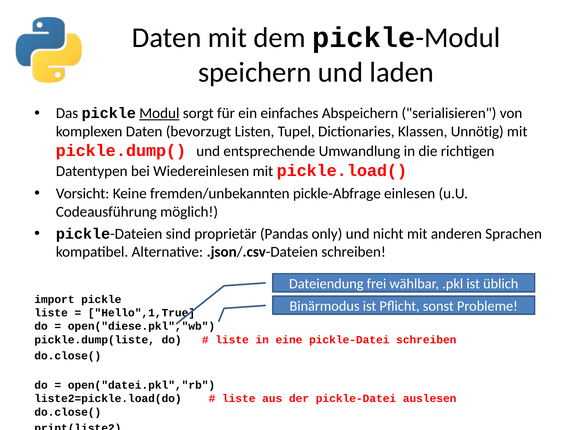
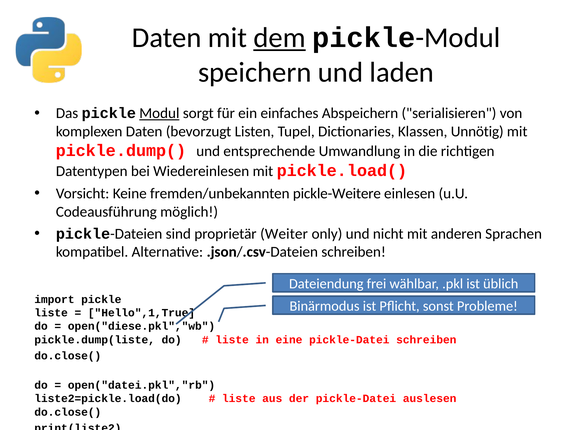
dem underline: none -> present (280, 38)
pickle-Abfrage: pickle-Abfrage -> pickle-Weitere (337, 193)
Pandas: Pandas -> Weiter (284, 234)
